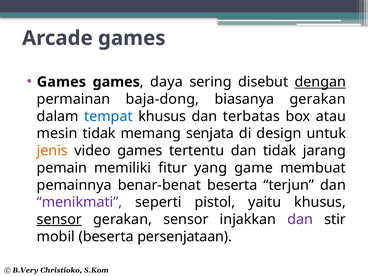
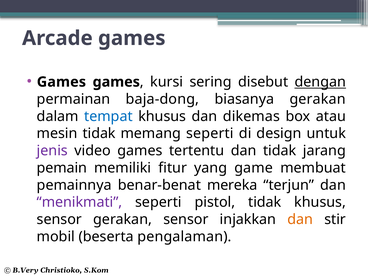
daya: daya -> kursi (167, 82)
terbatas: terbatas -> dikemas (251, 116)
memang senjata: senjata -> seperti (210, 133)
jenis colour: orange -> purple (52, 151)
benar-benat beserta: beserta -> mereka (232, 185)
pistol yaitu: yaitu -> tidak (265, 202)
sensor underline: present -> none (59, 219)
dan colour: purple -> orange (300, 219)
persenjataan: persenjataan -> pengalaman (184, 237)
